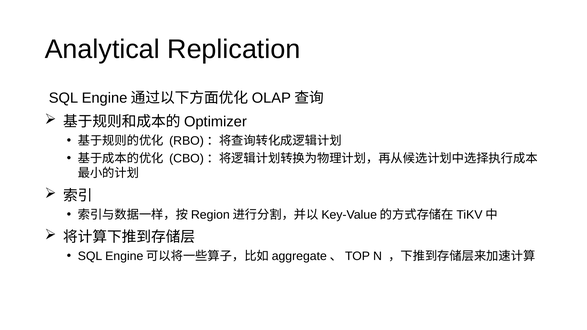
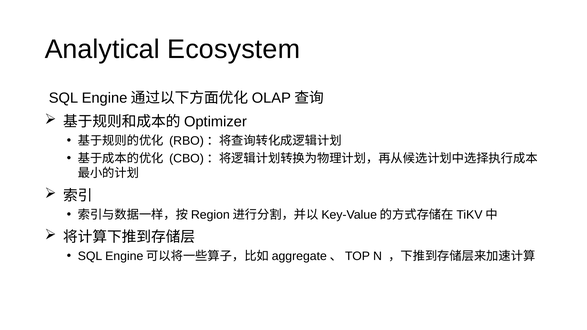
Replication: Replication -> Ecosystem (234, 49)
